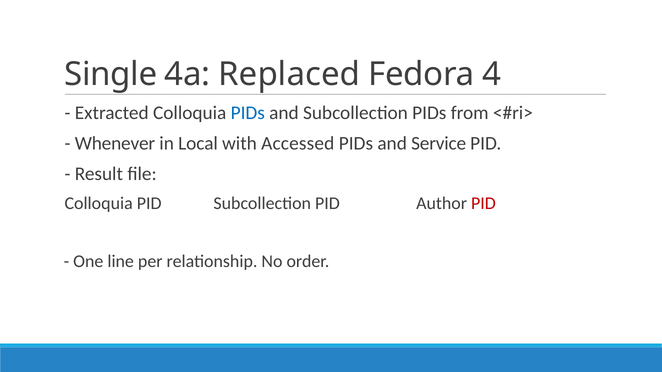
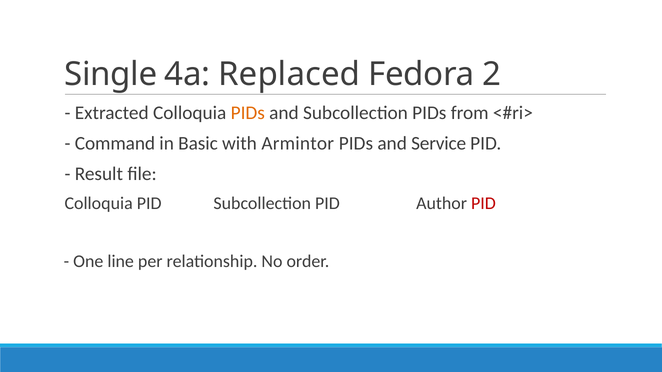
4: 4 -> 2 (492, 74)
PIDs colour: blue -> orange (248, 113)
Whenever: Whenever -> Command (115, 143)
Local: Local -> Basic (198, 143)
Accessed: Accessed -> Armintor (298, 143)
